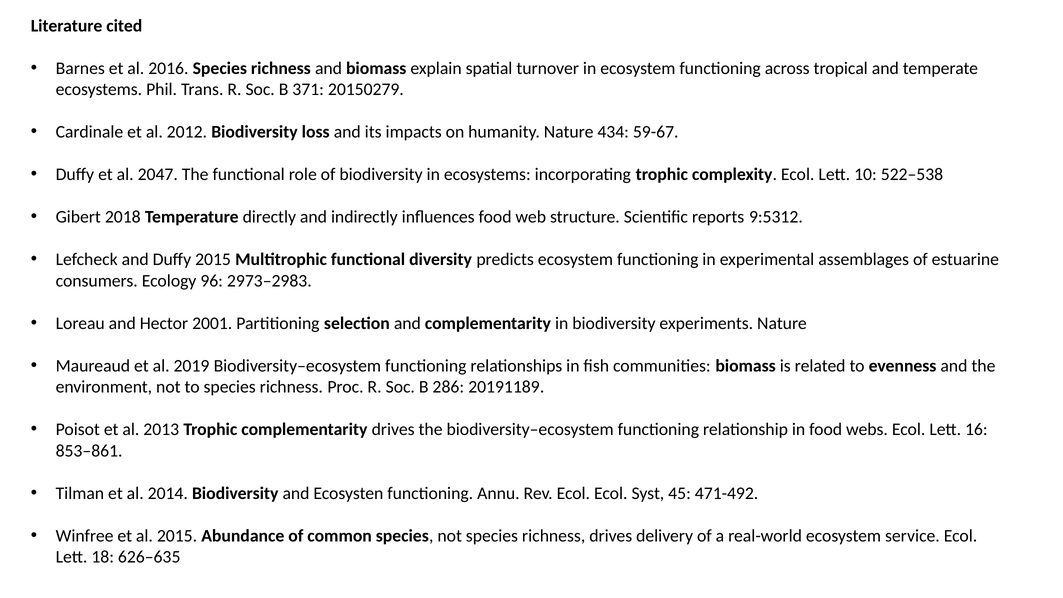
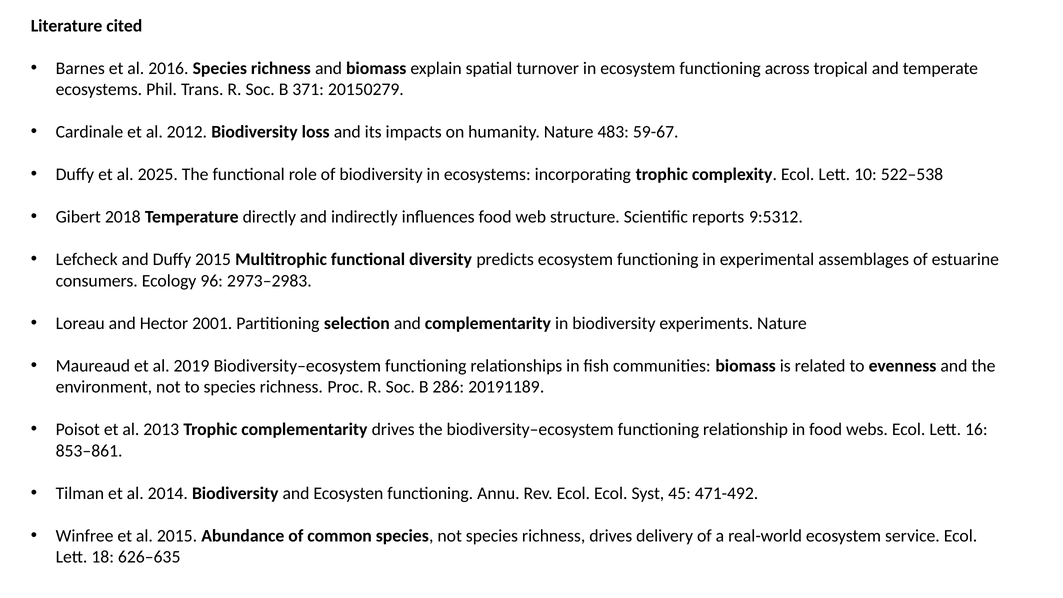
434: 434 -> 483 (613, 132)
2047: 2047 -> 2025 (158, 175)
